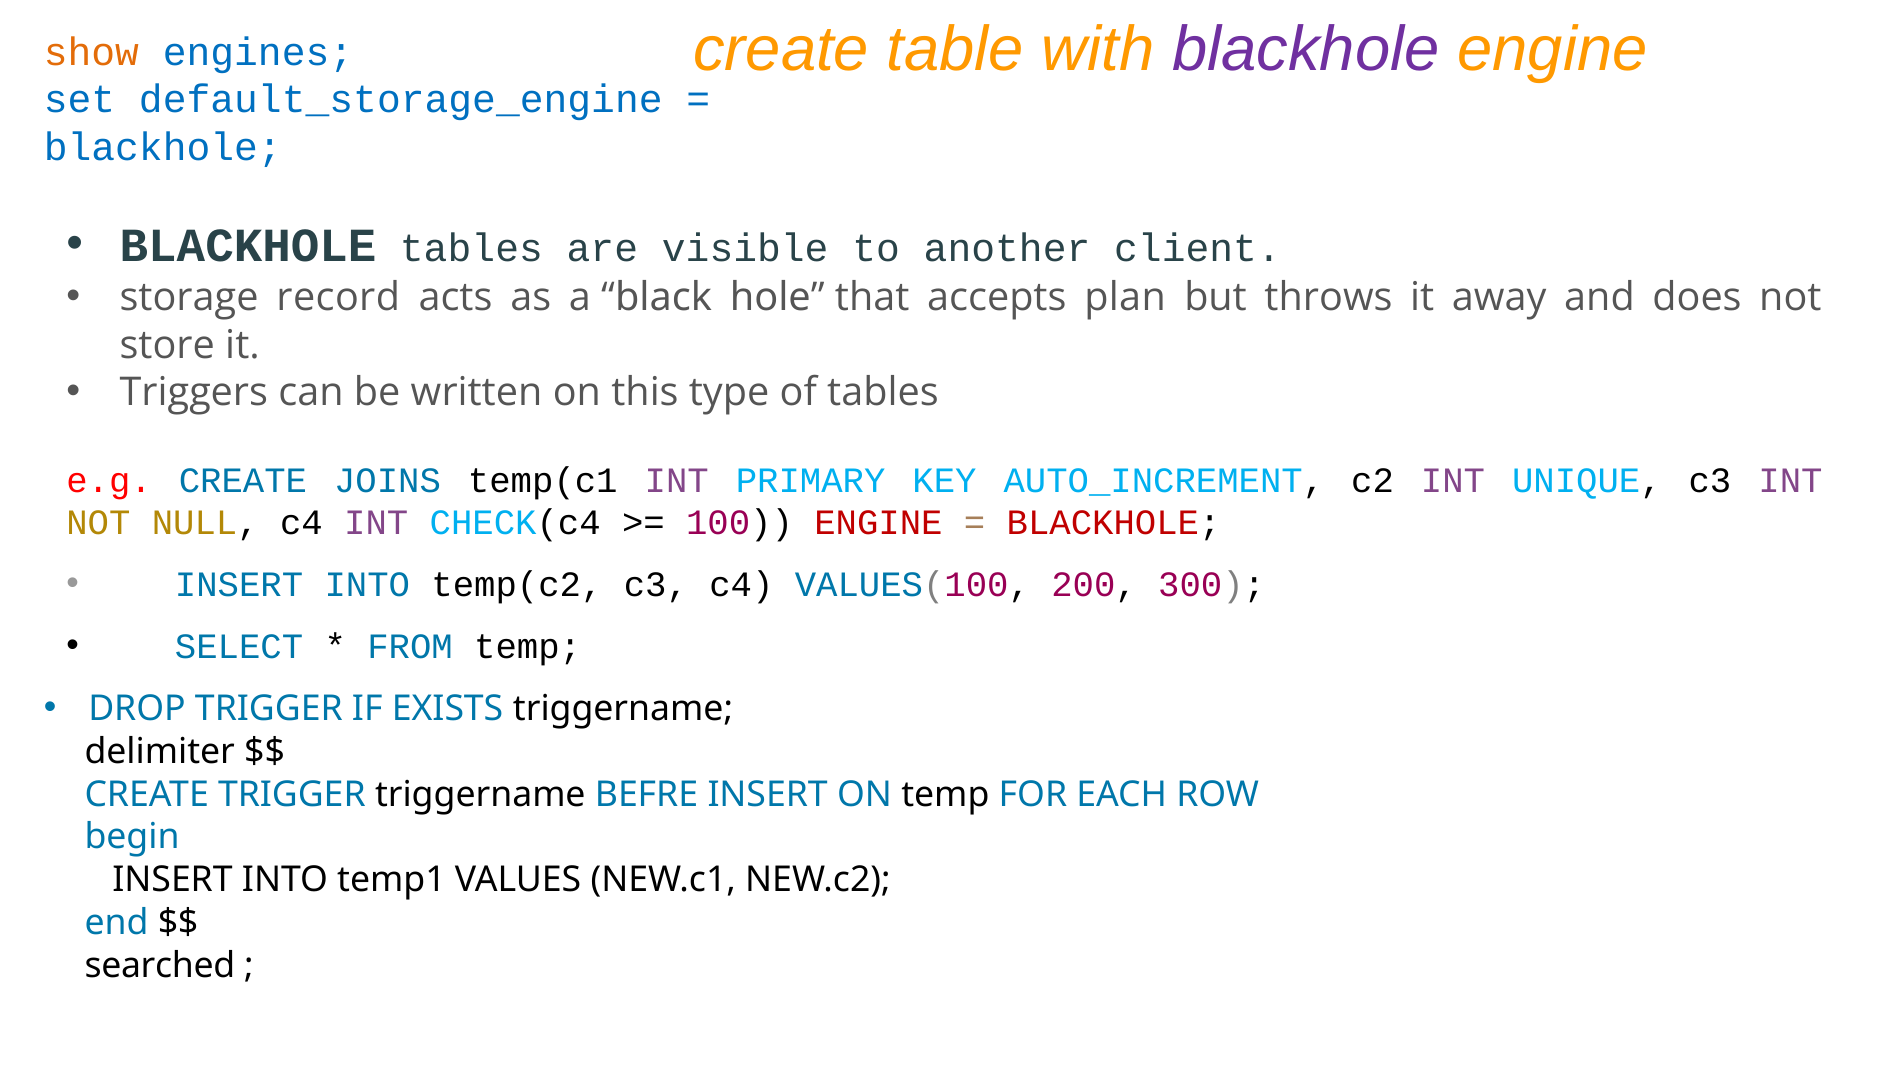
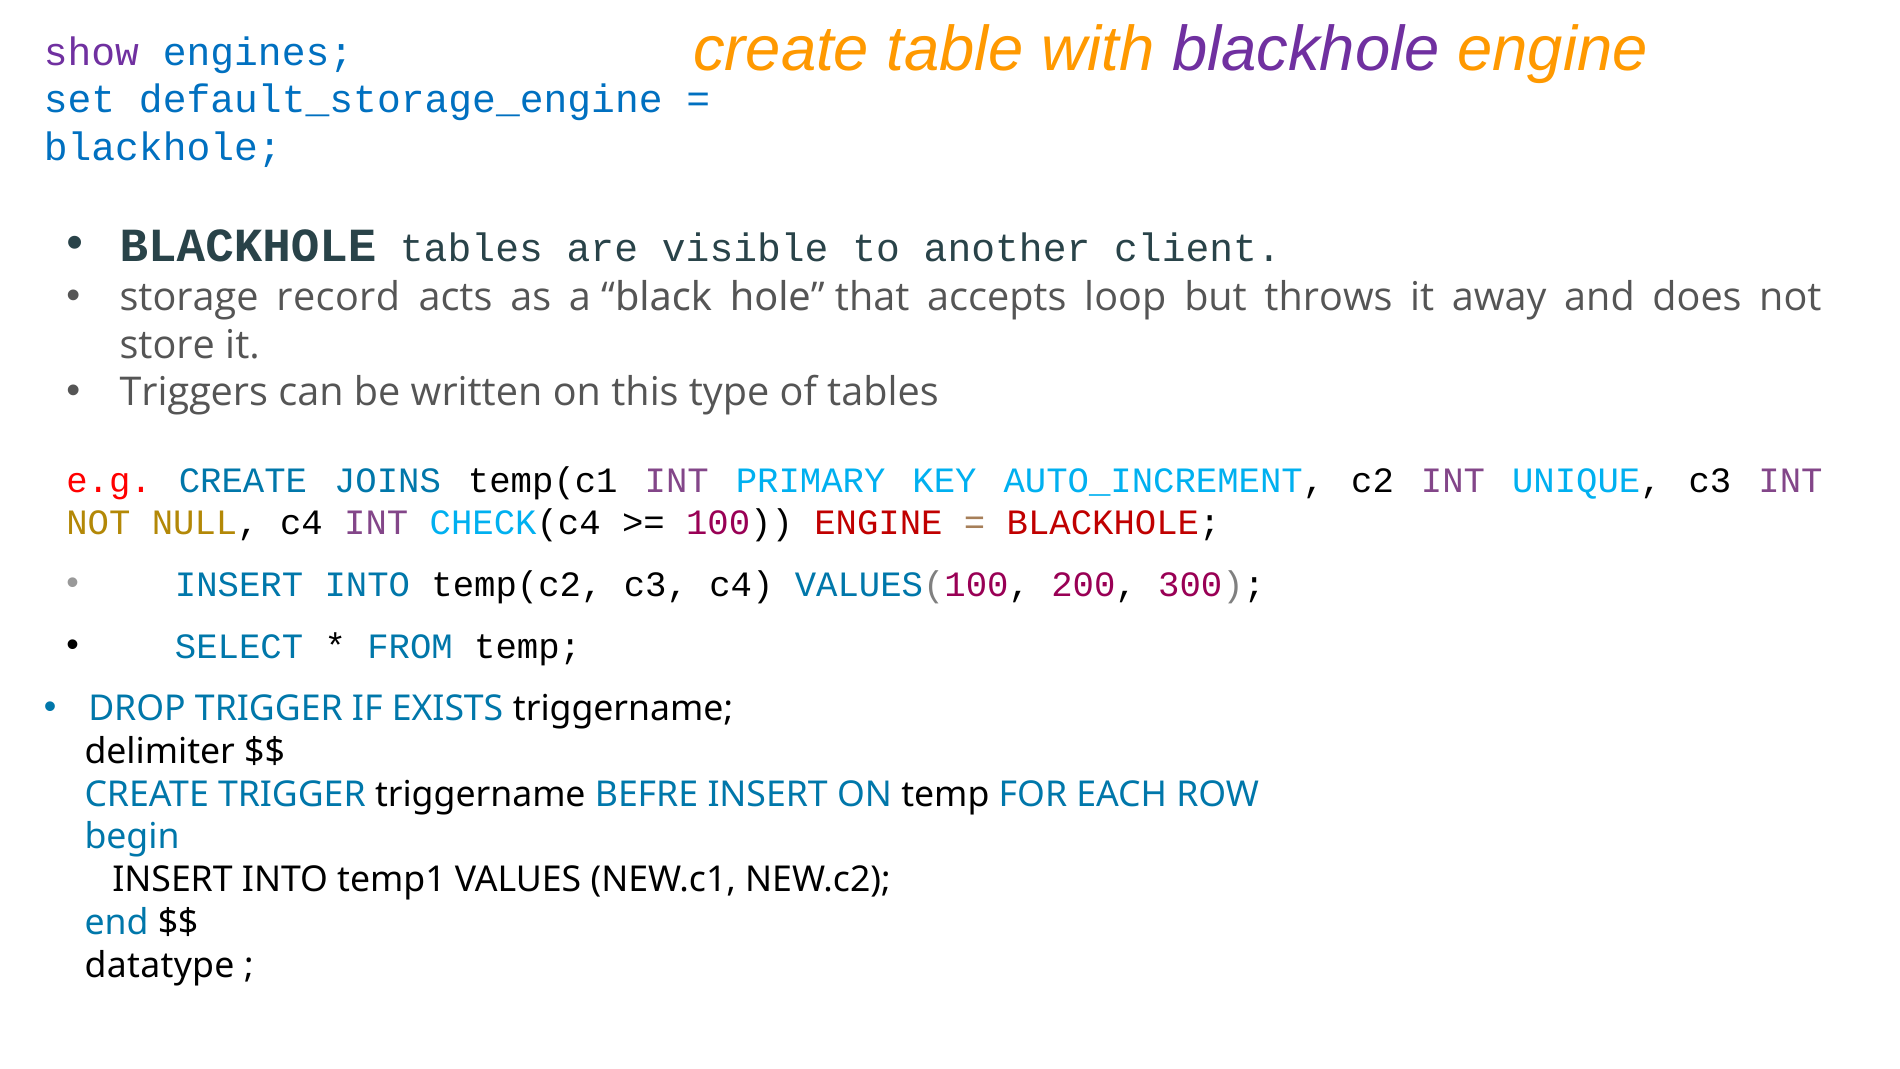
show colour: orange -> purple (91, 52)
plan: plan -> loop (1125, 298)
searched: searched -> datatype (160, 965)
